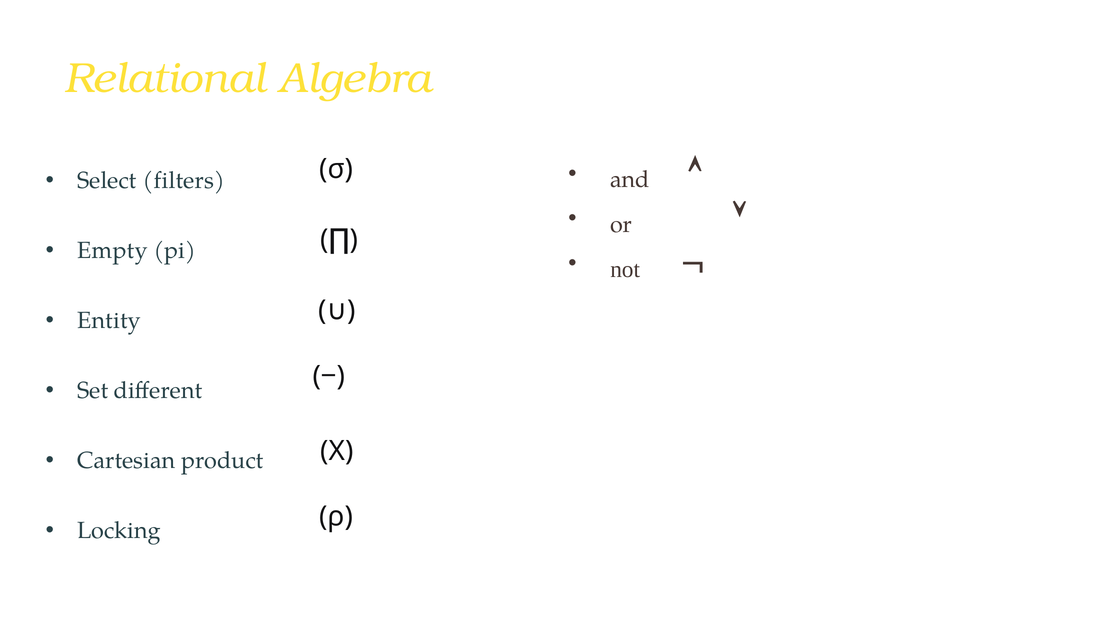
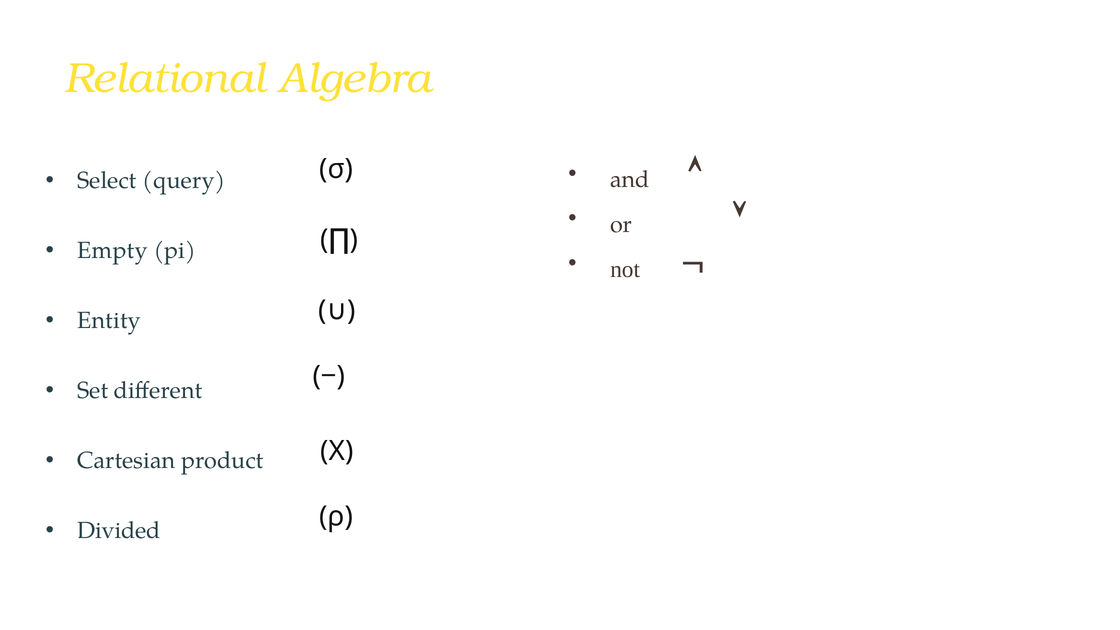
filters: filters -> query (184, 181)
Locking: Locking -> Divided (119, 531)
